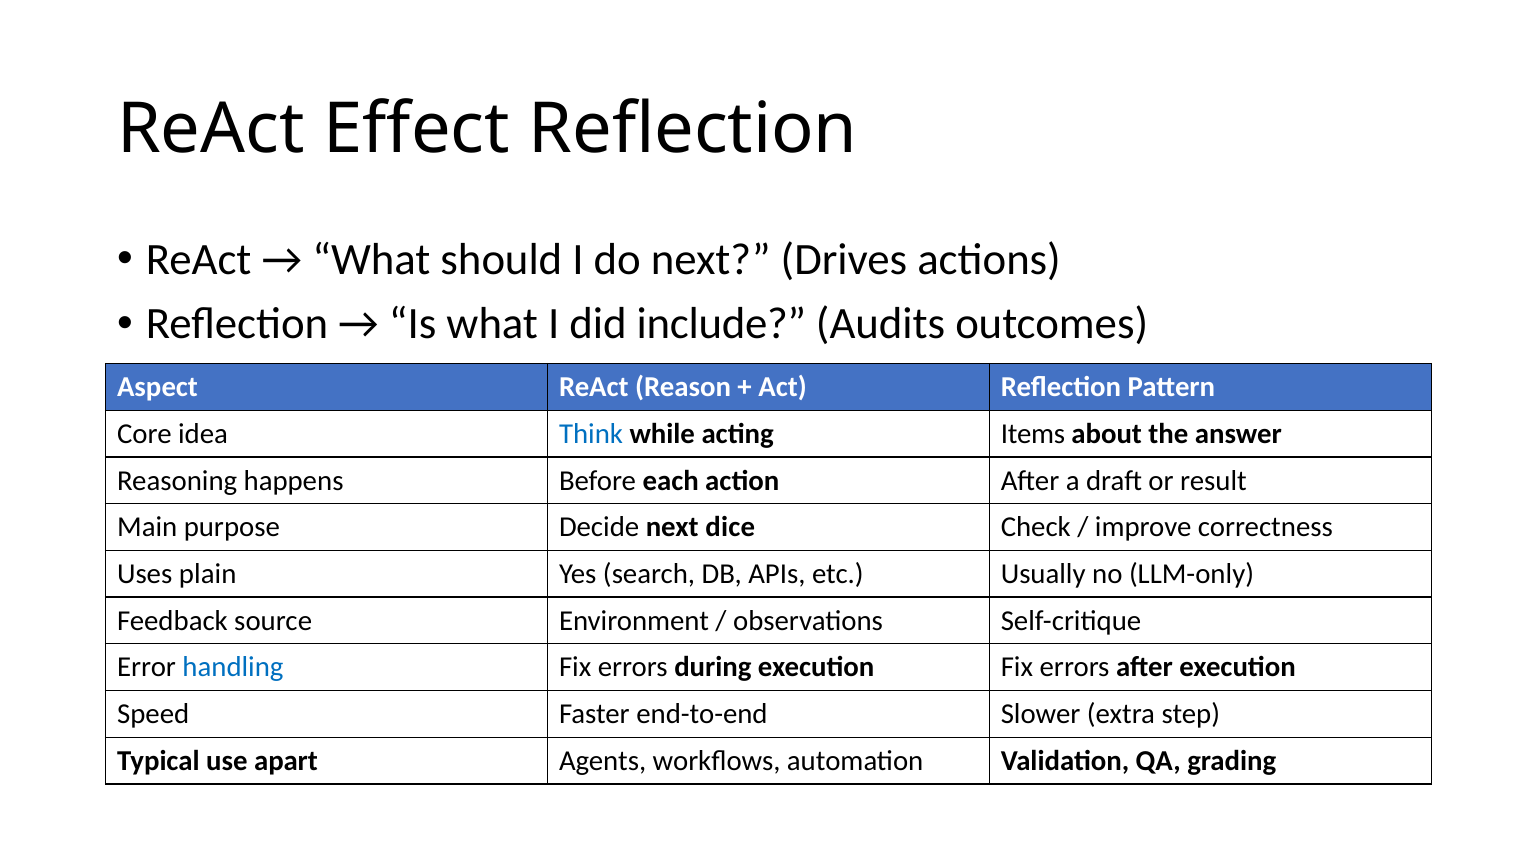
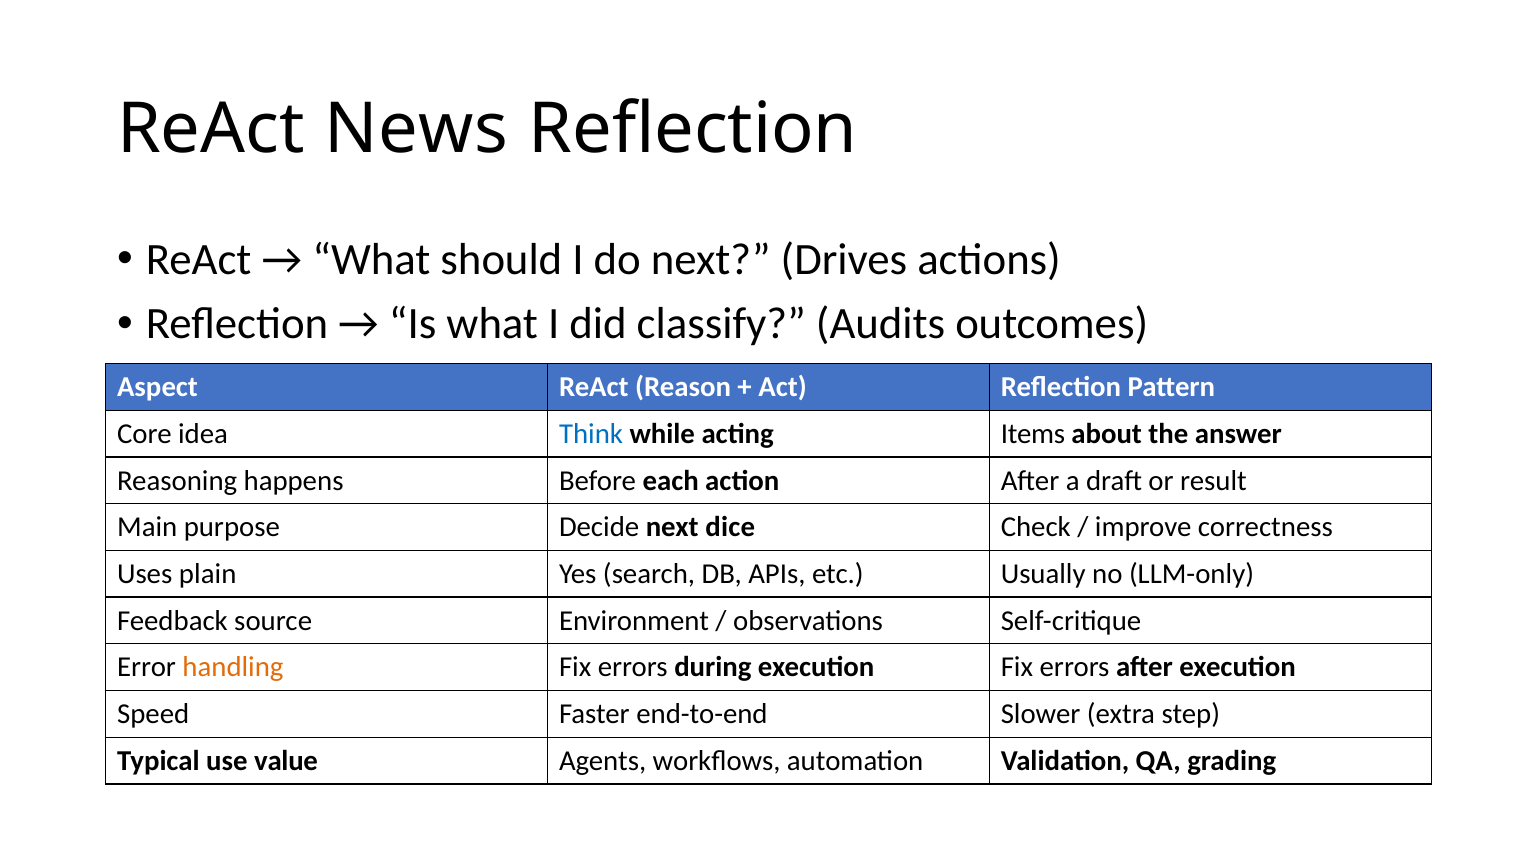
Effect: Effect -> News (416, 129)
include: include -> classify (721, 324)
handling colour: blue -> orange (233, 668)
apart: apart -> value (286, 761)
